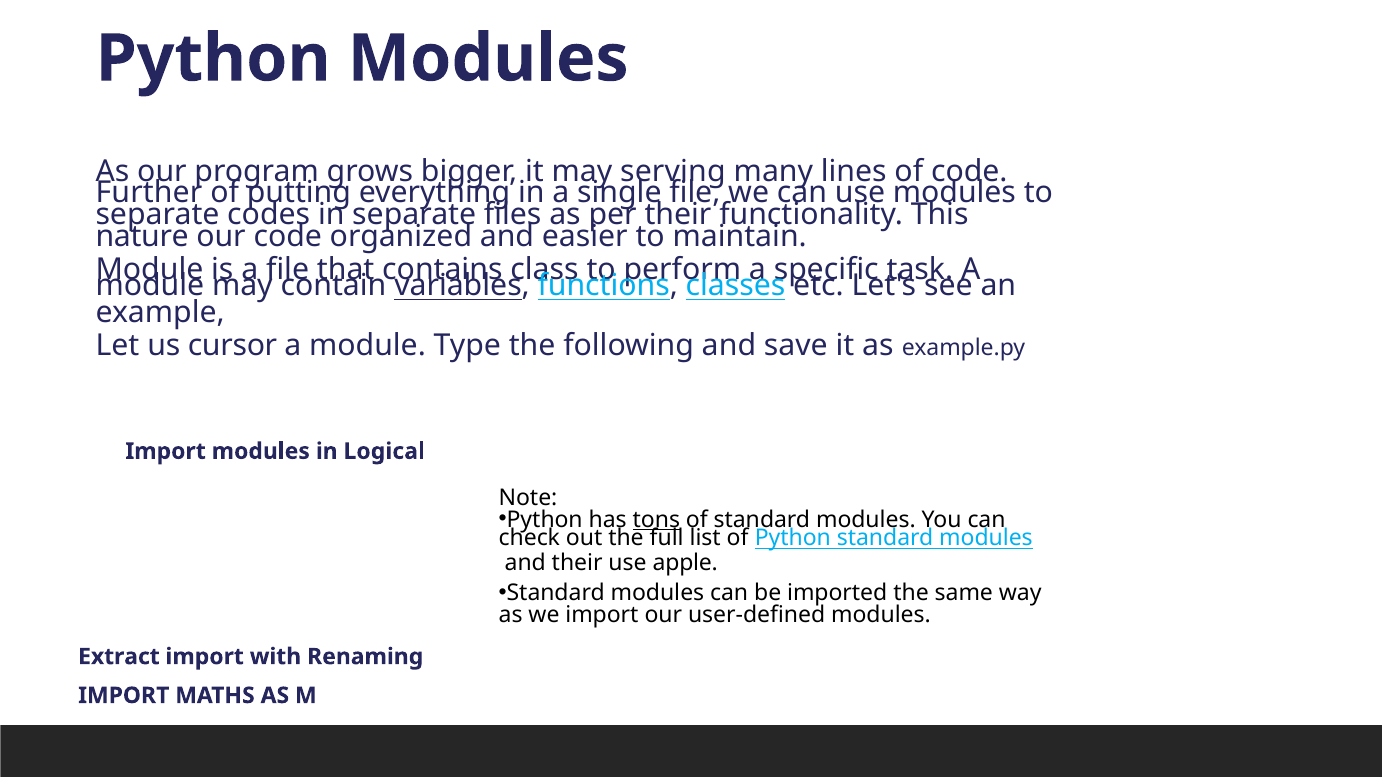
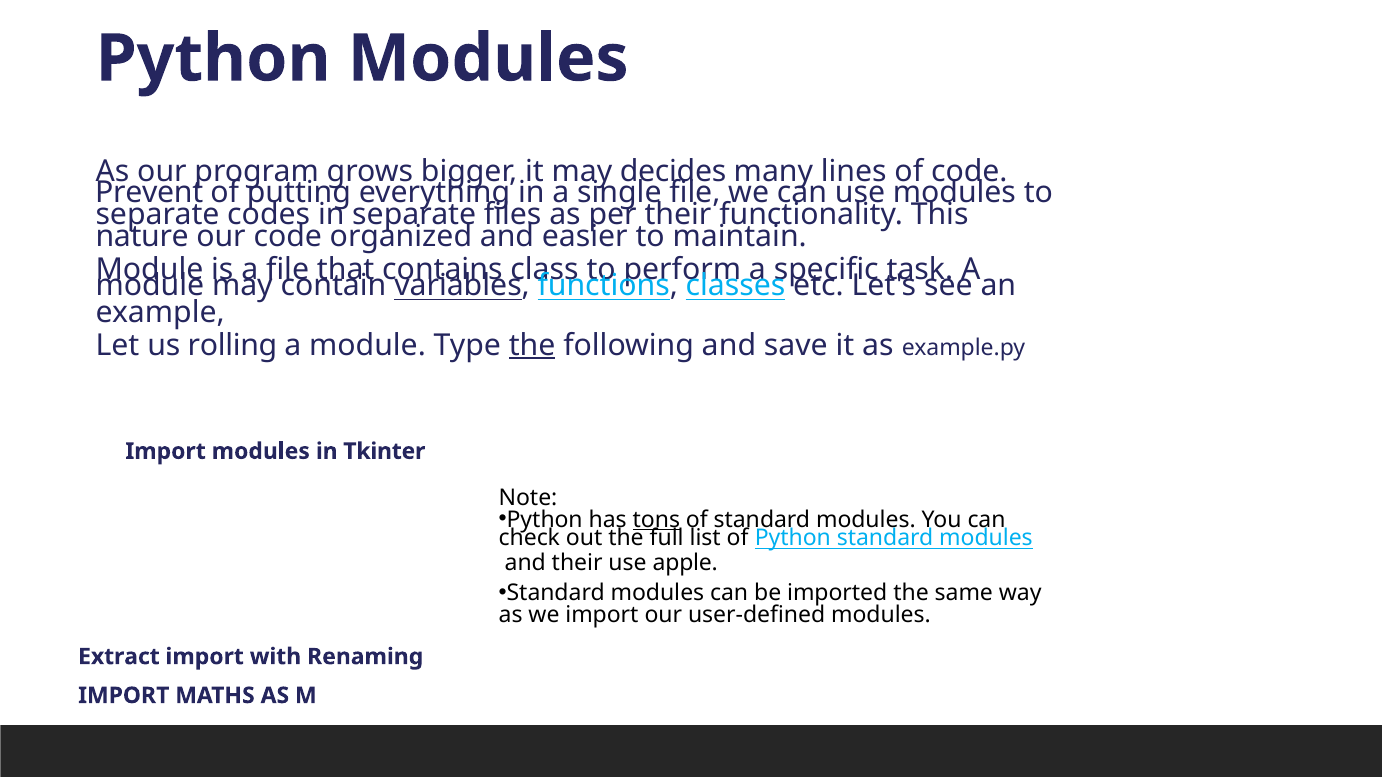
serving: serving -> decides (673, 171)
Further: Further -> Prevent (149, 193)
cursor: cursor -> rolling (233, 346)
the underline: none -> present (532, 346)
Logical: Logical -> Tkinter (384, 451)
